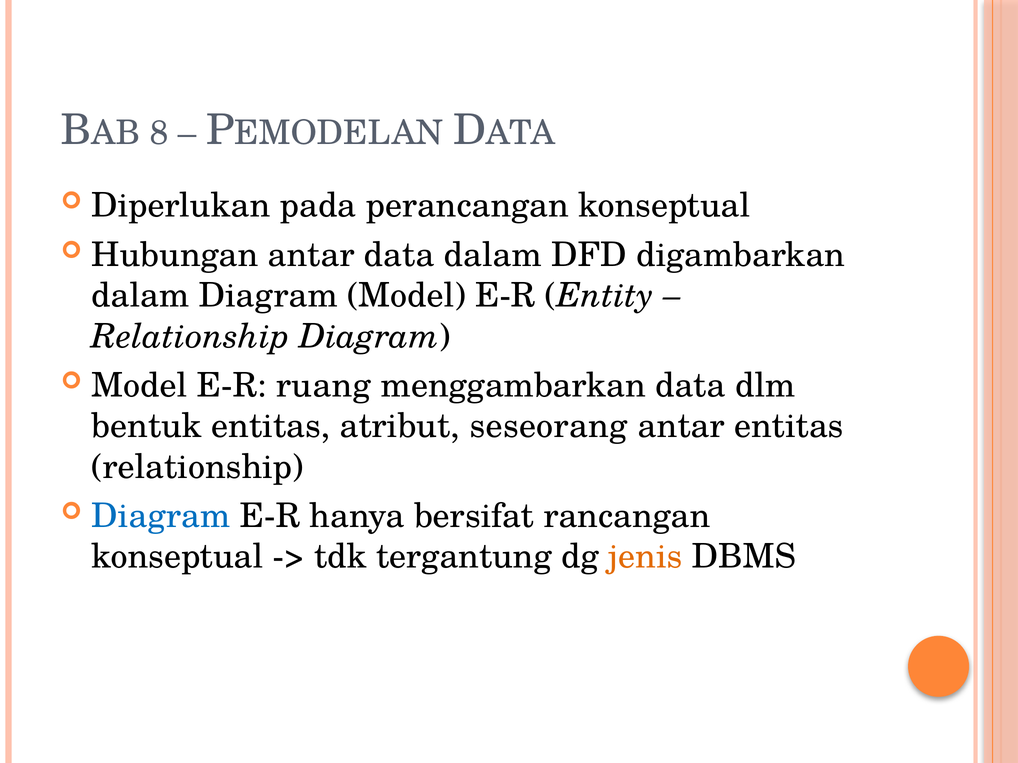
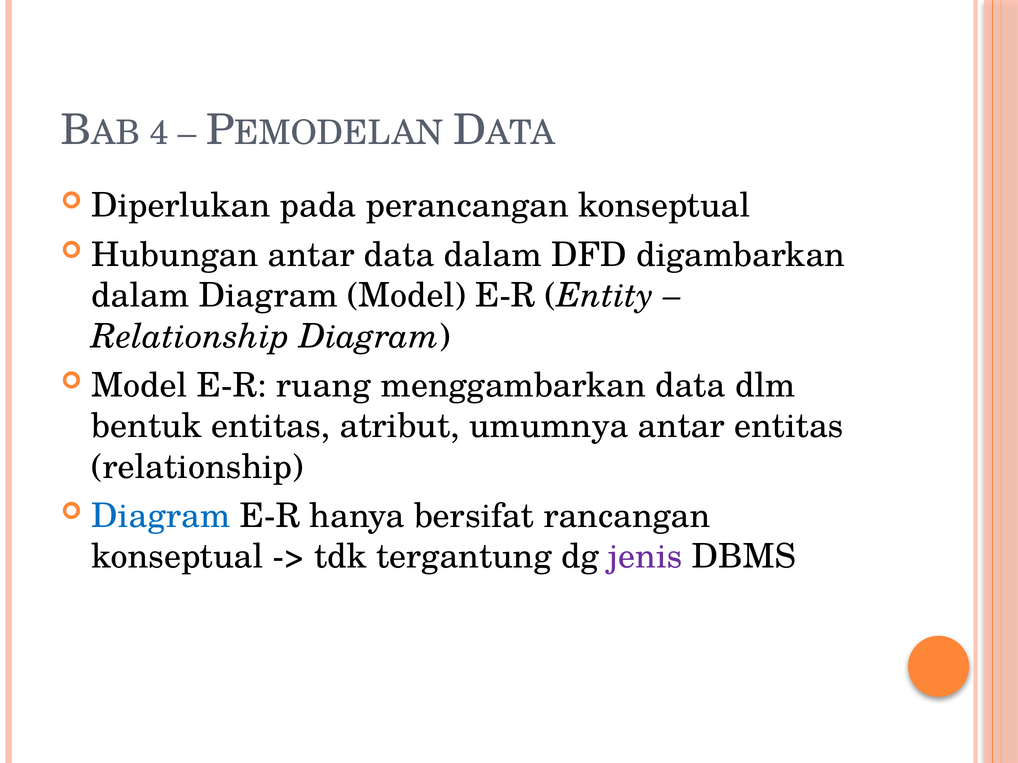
8: 8 -> 4 (159, 133)
seseorang: seseorang -> umumnya (549, 426)
jenis colour: orange -> purple (645, 557)
